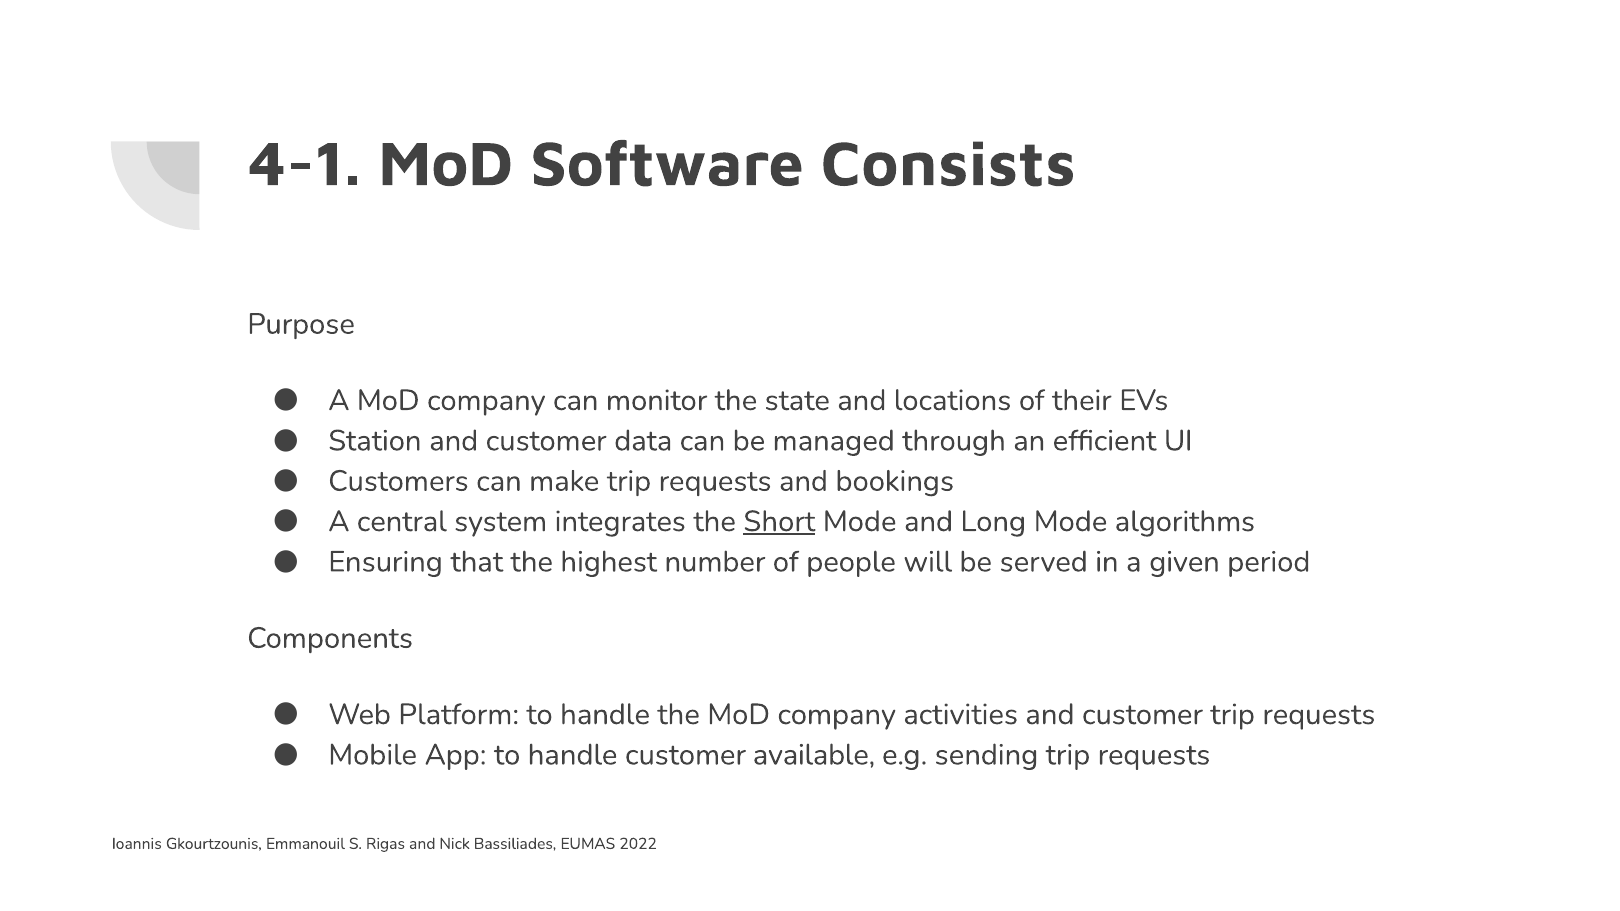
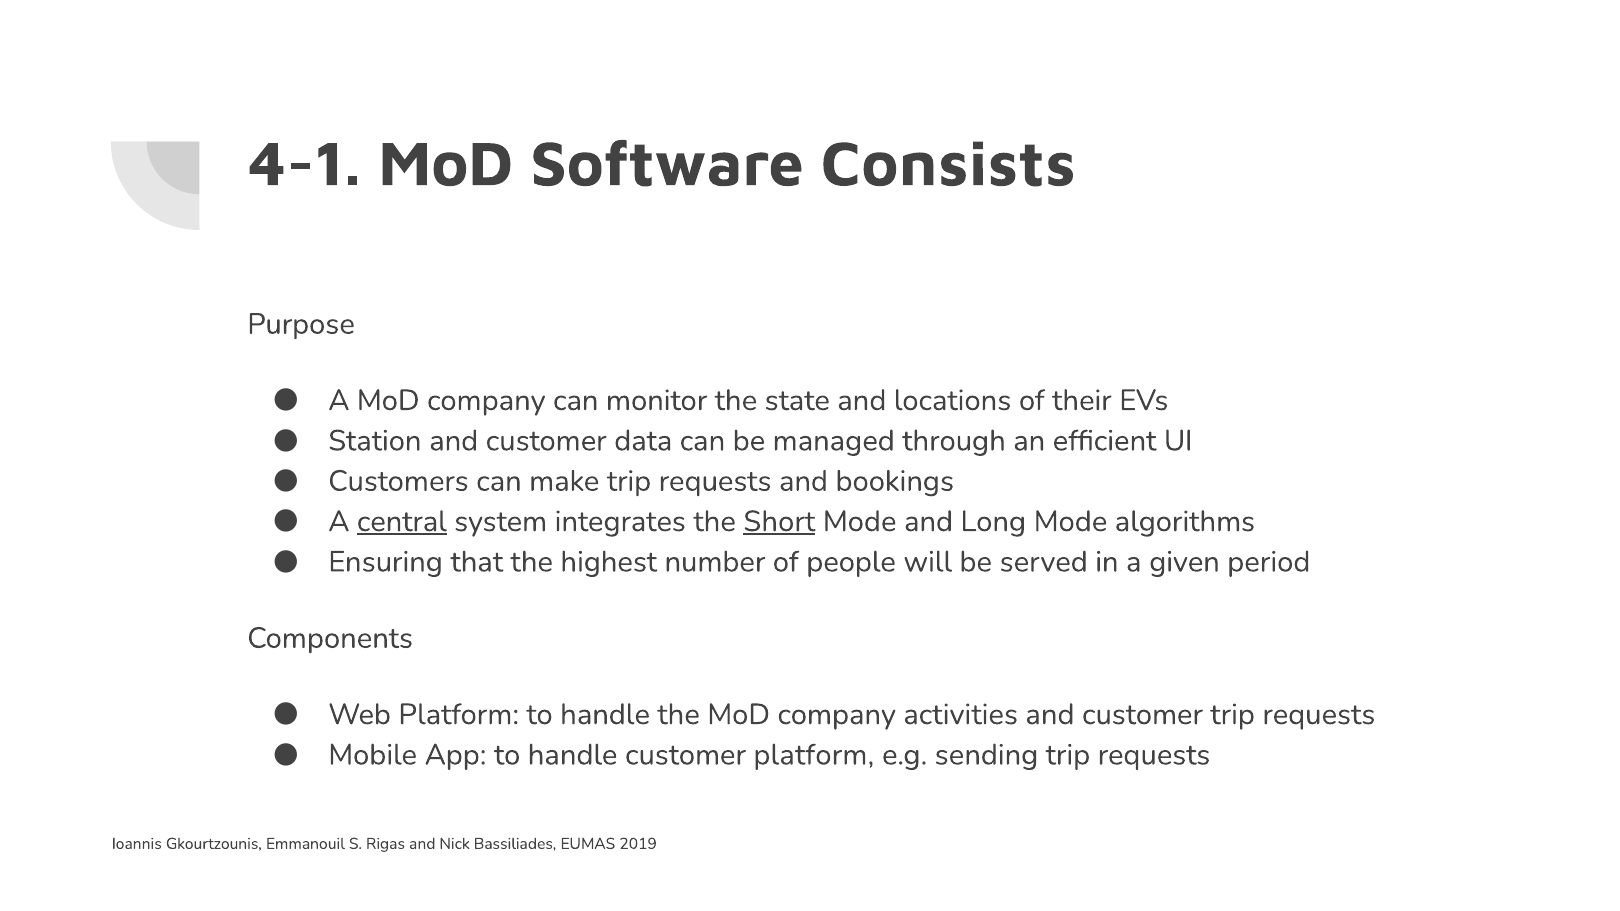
central underline: none -> present (402, 522)
customer available: available -> platform (814, 755)
2022: 2022 -> 2019 (638, 844)
